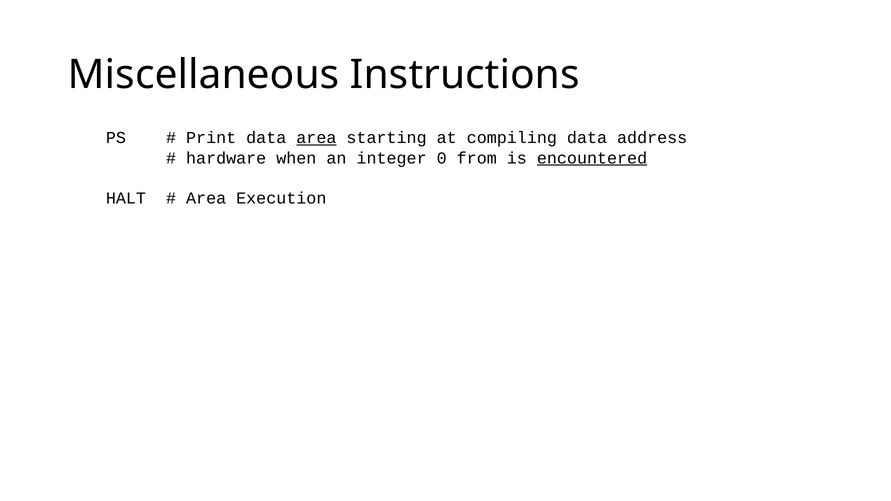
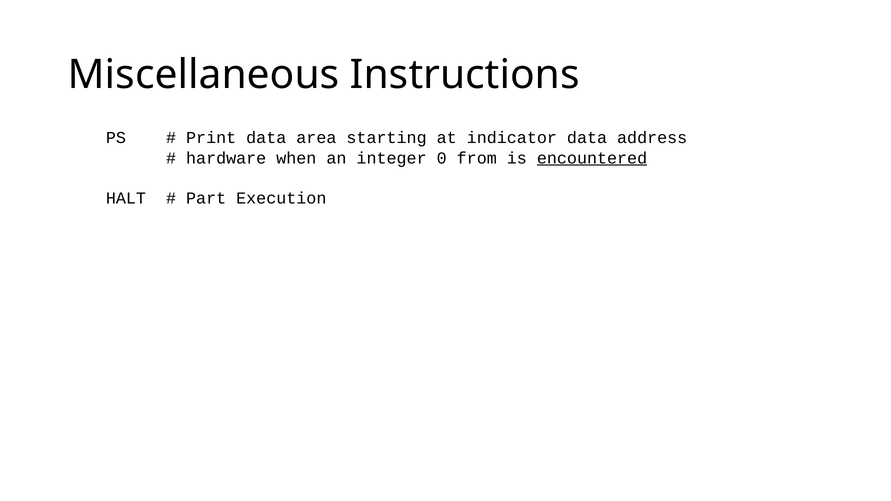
area underline: present -> none (316, 138)
compiling: compiling -> indicator (512, 138)
Area: Area -> Part (206, 198)
